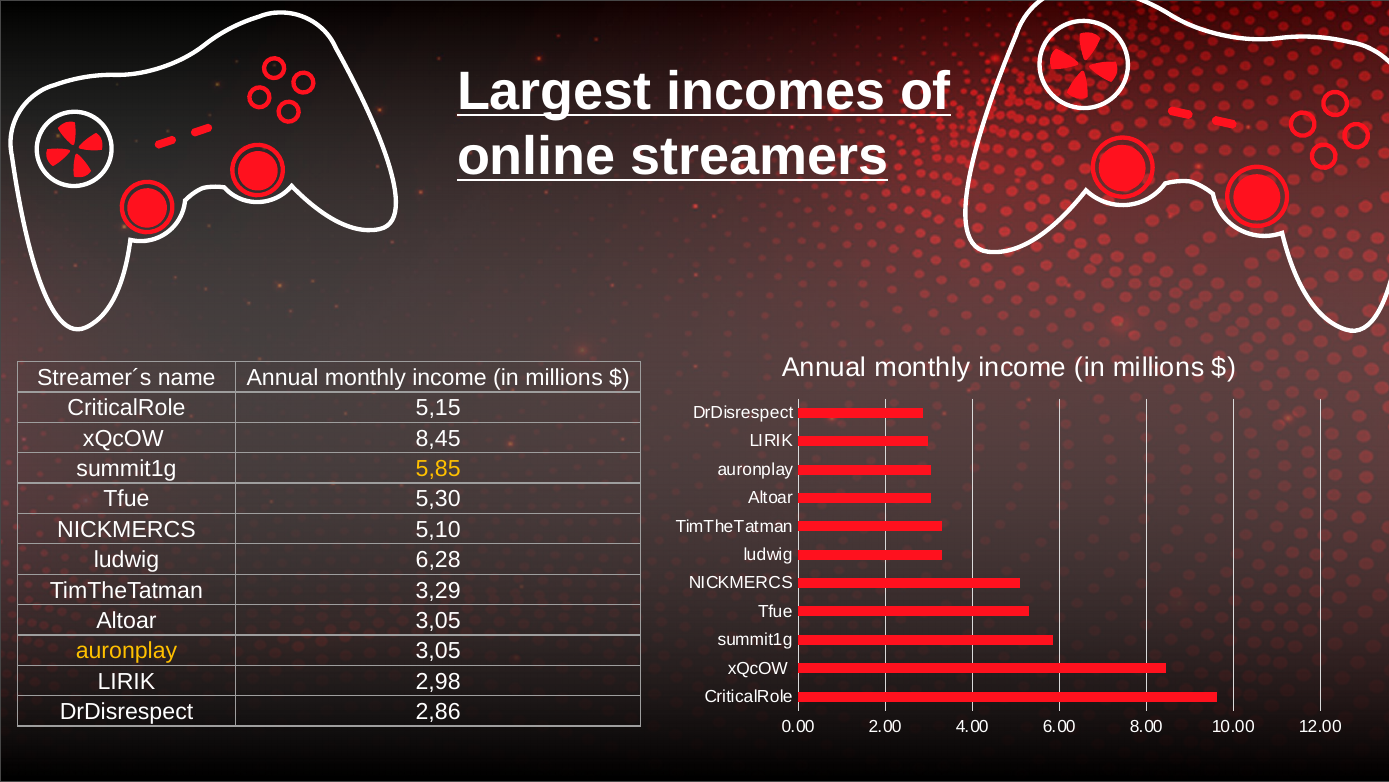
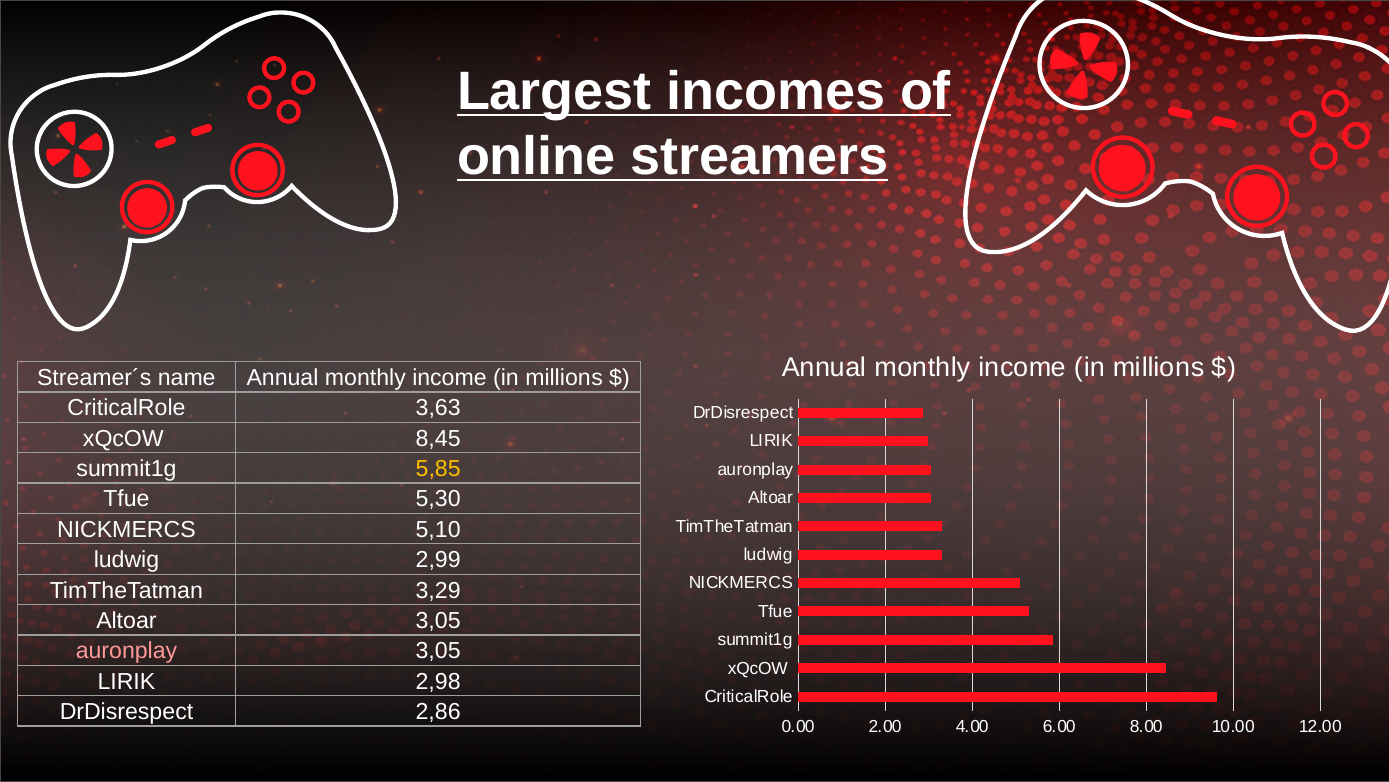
5,15: 5,15 -> 3,63 (438, 408)
6,28: 6,28 -> 2,99 (438, 560)
auronplay colour: yellow -> pink (127, 651)
